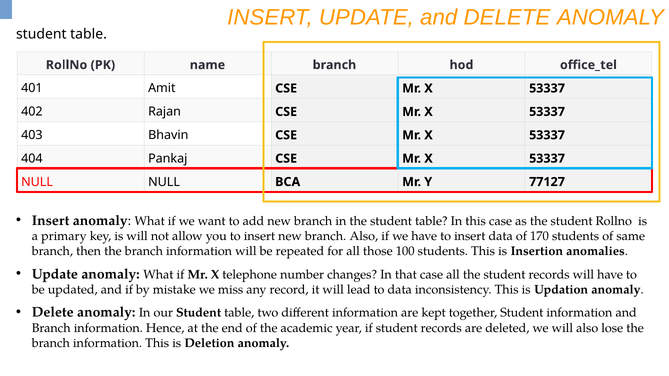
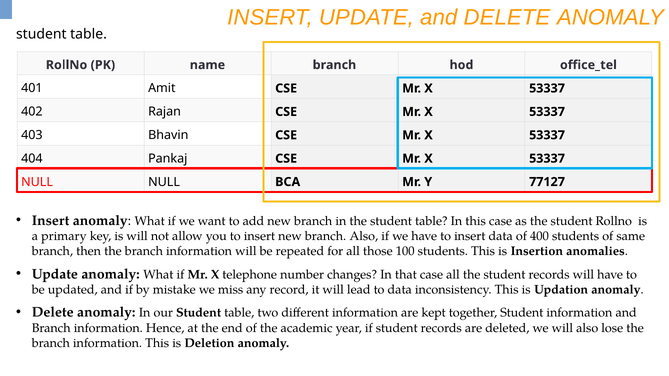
170: 170 -> 400 (539, 236)
